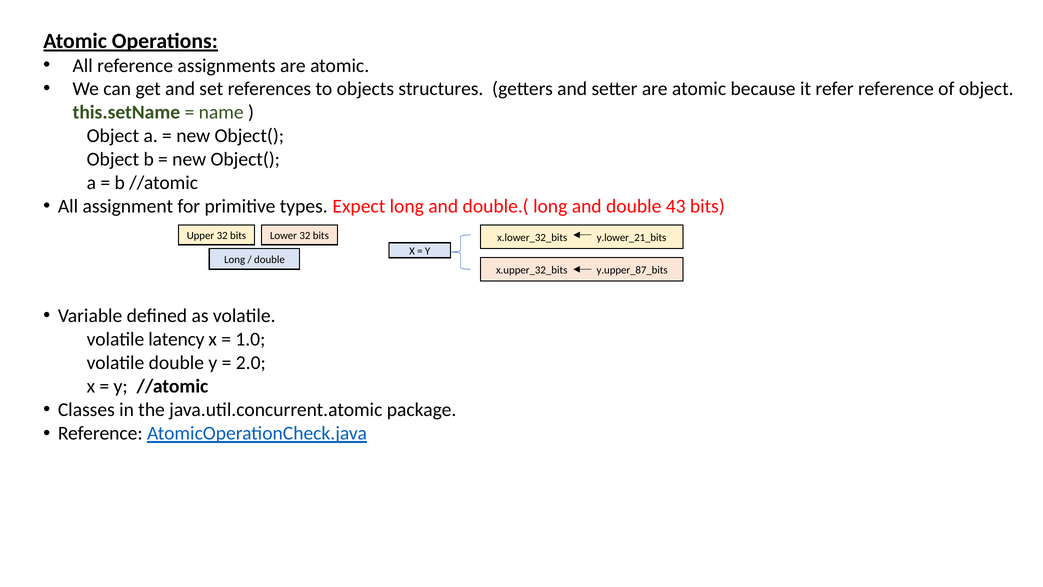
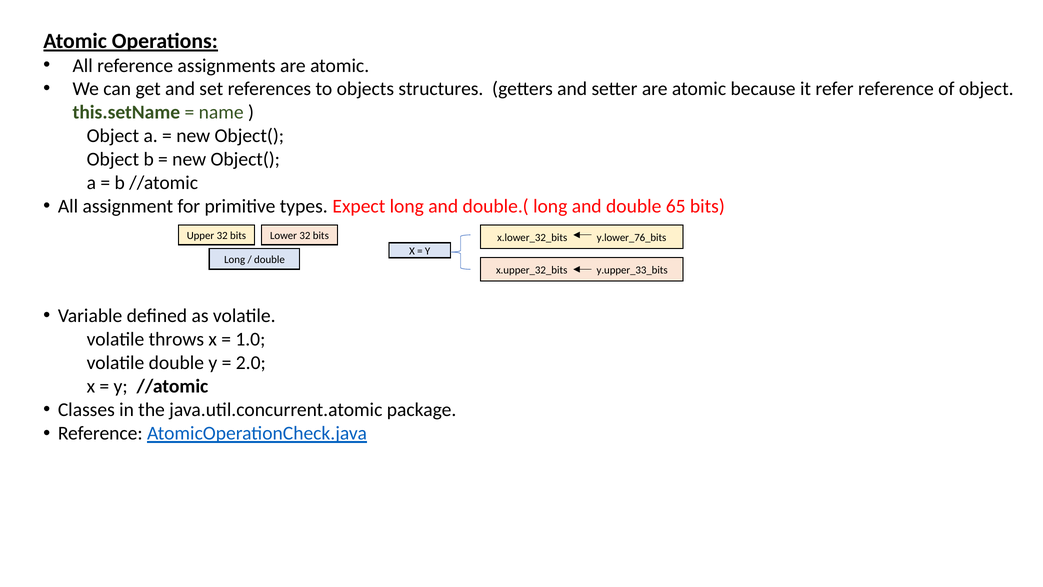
43: 43 -> 65 (676, 206)
y.lower_21_bits: y.lower_21_bits -> y.lower_76_bits (631, 237)
y.upper_87_bits: y.upper_87_bits -> y.upper_33_bits (632, 270)
latency: latency -> throws (176, 339)
